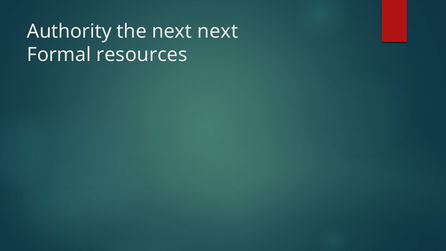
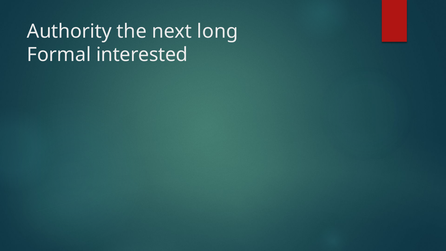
next next: next -> long (218, 31)
resources: resources -> interested (142, 55)
